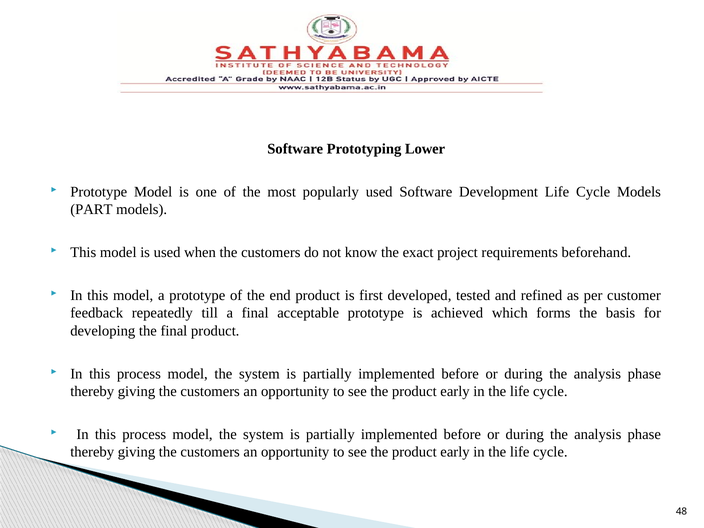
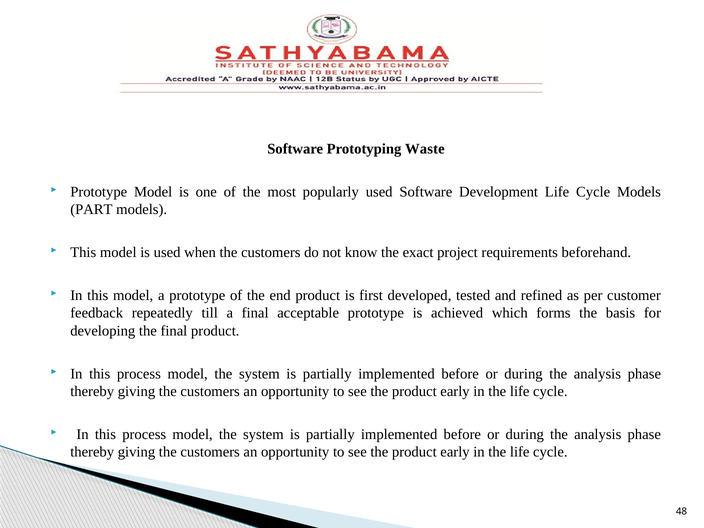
Lower: Lower -> Waste (425, 149)
